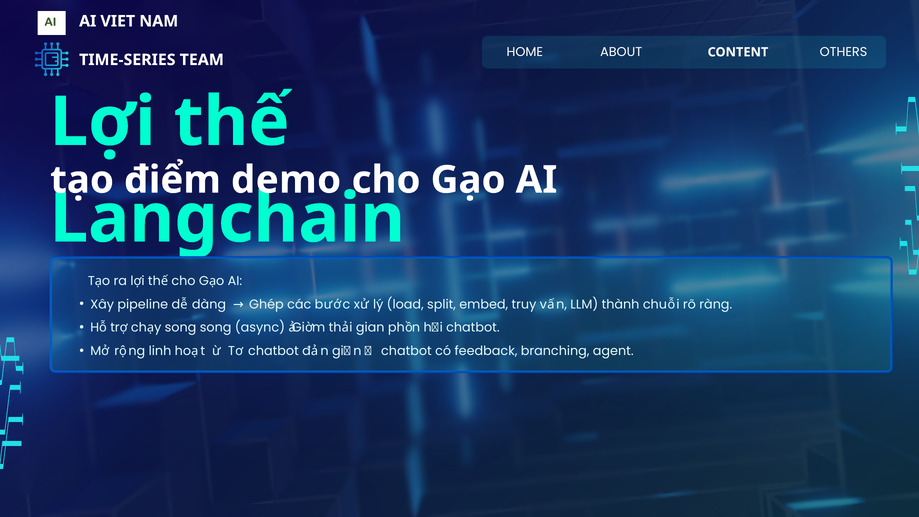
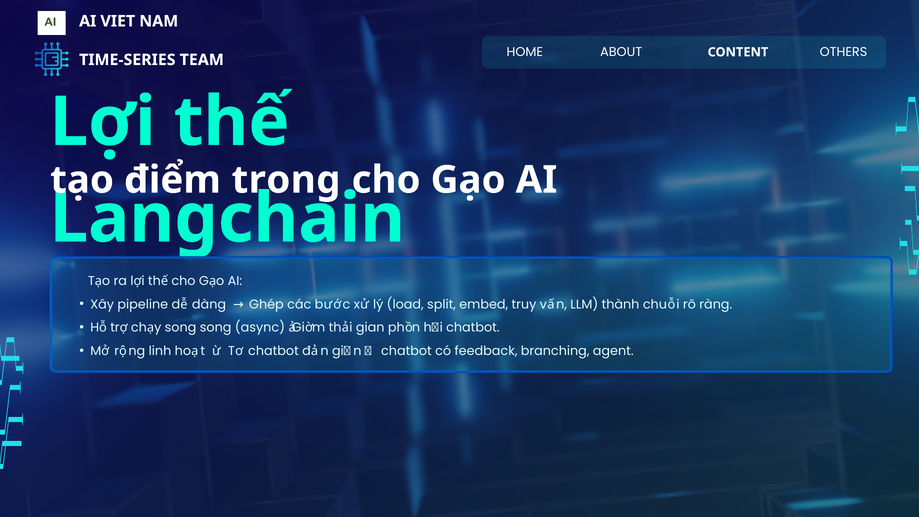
demo: demo -> trong (286, 180)
